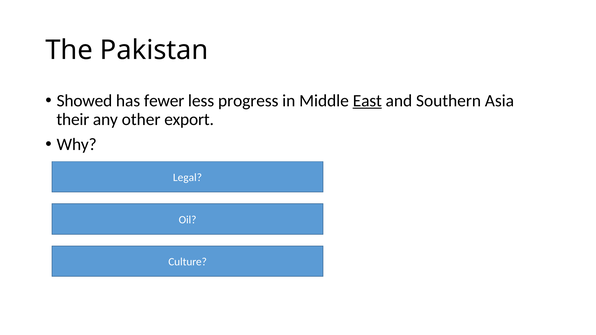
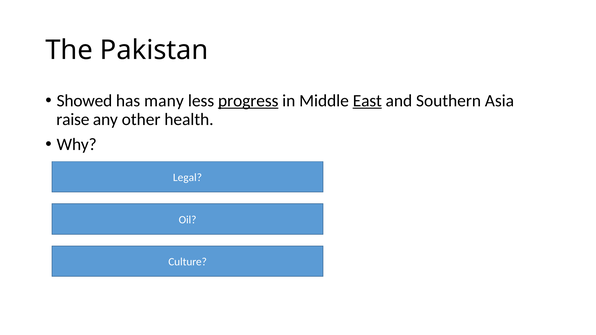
fewer: fewer -> many (164, 101)
progress underline: none -> present (248, 101)
their: their -> raise (73, 120)
export: export -> health (189, 120)
